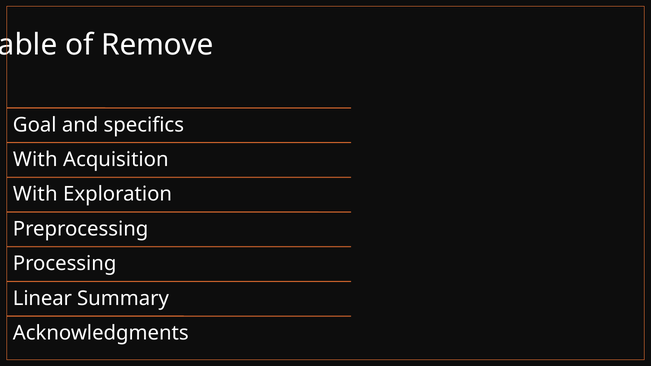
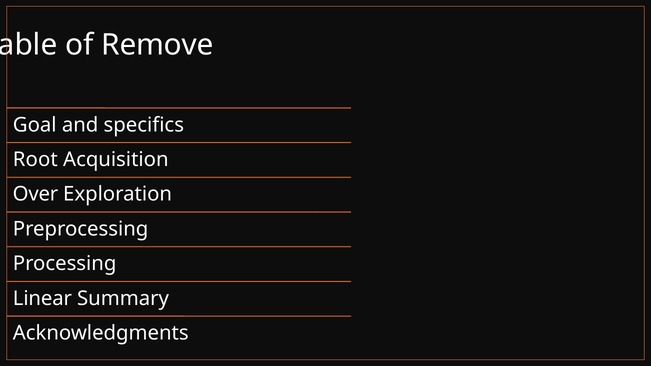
With: With -> Root (35, 160)
With: With -> Over (35, 194)
